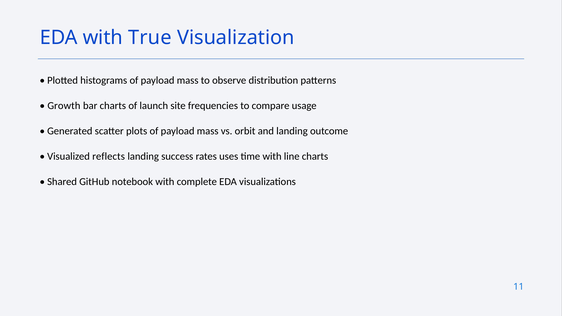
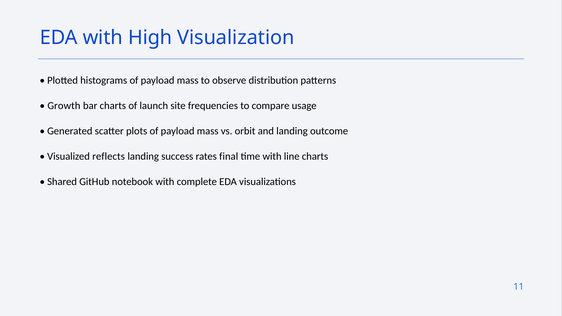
True: True -> High (150, 38)
uses: uses -> final (229, 156)
